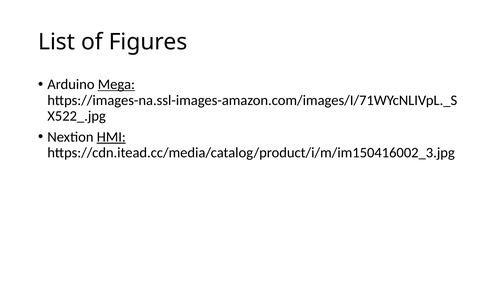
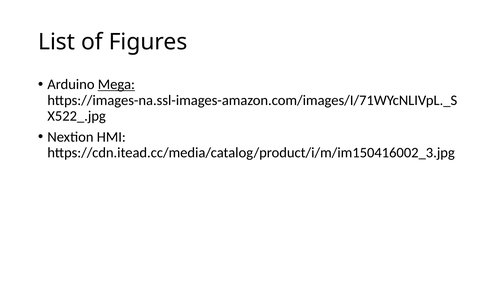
HMI underline: present -> none (111, 137)
